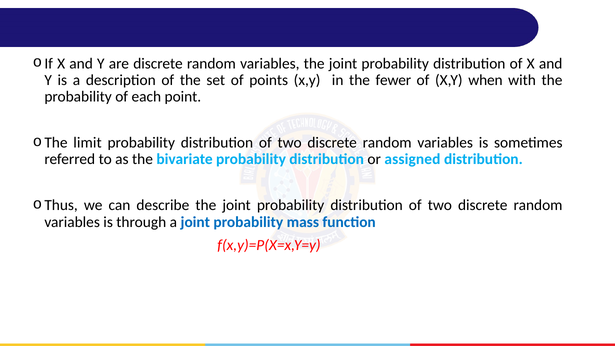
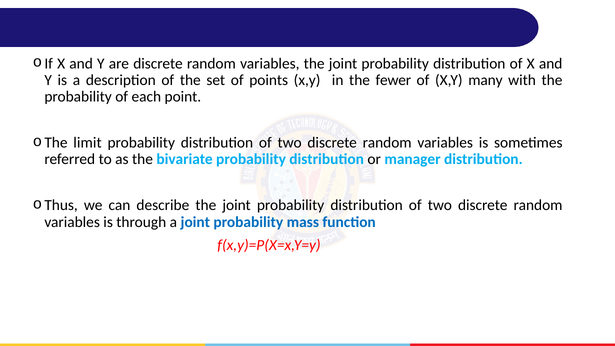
when: when -> many (485, 80)
assigned: assigned -> manager (413, 159)
